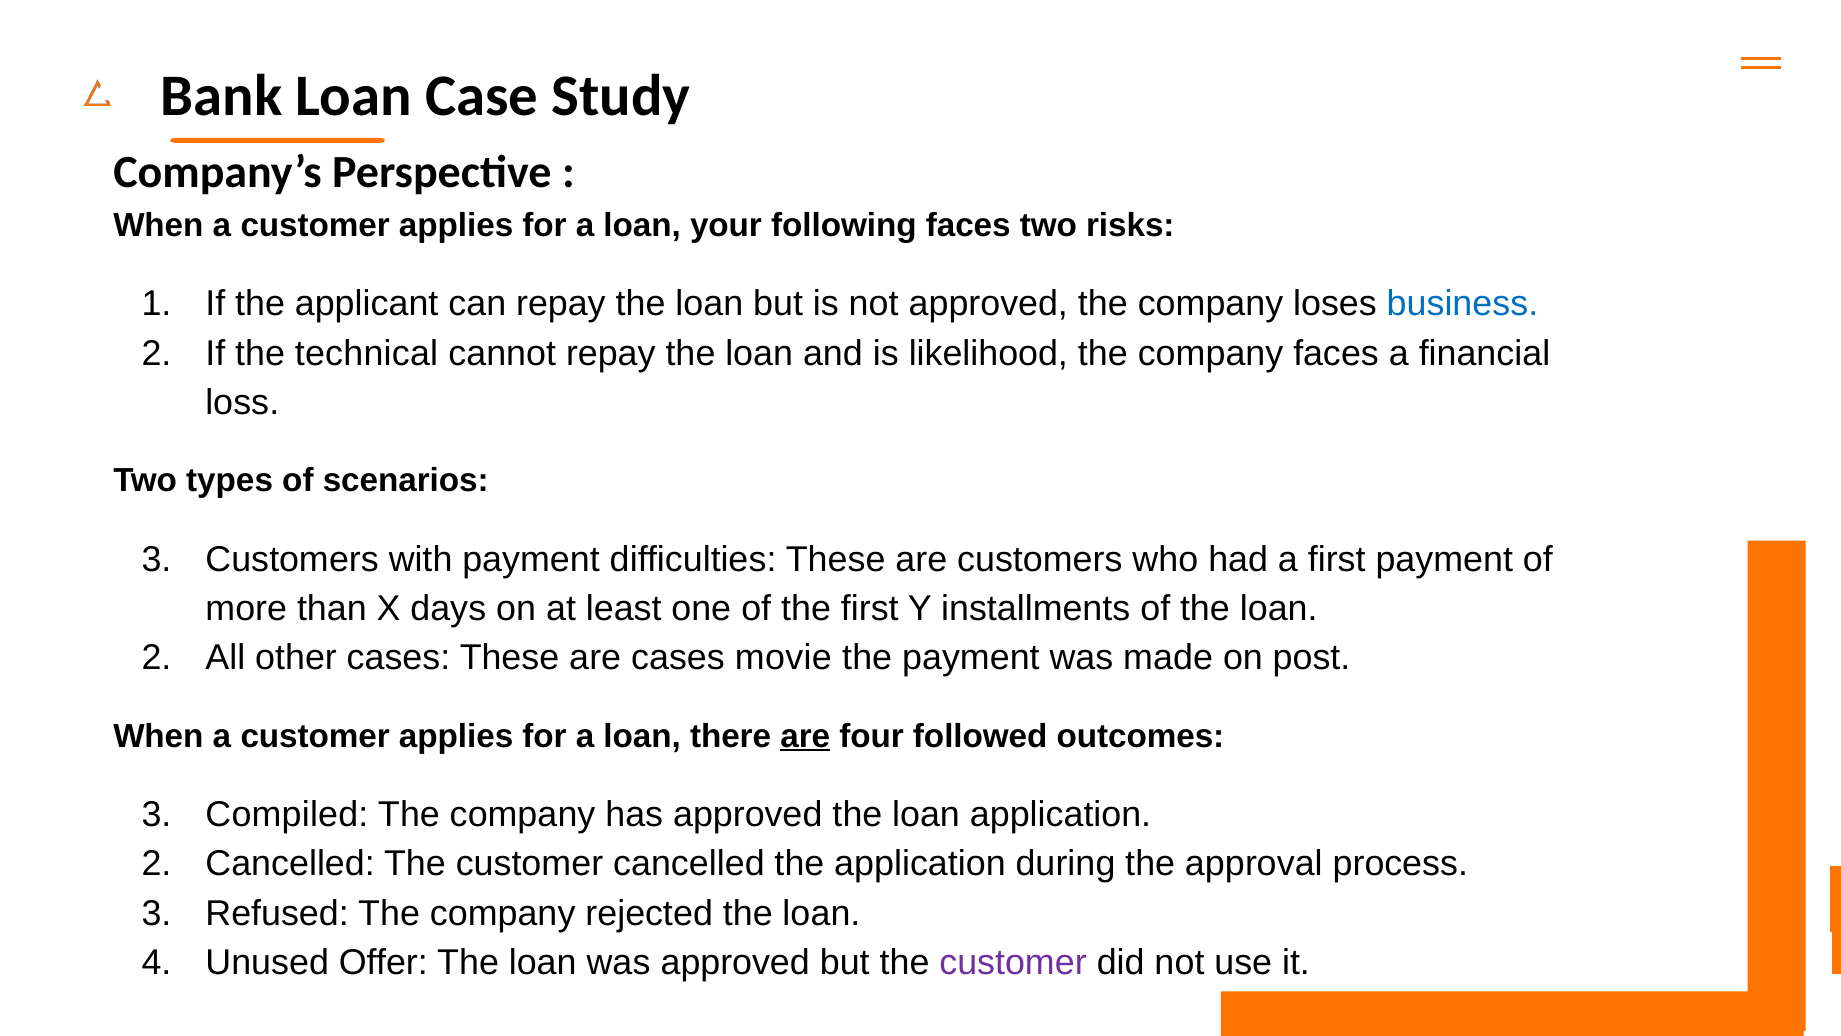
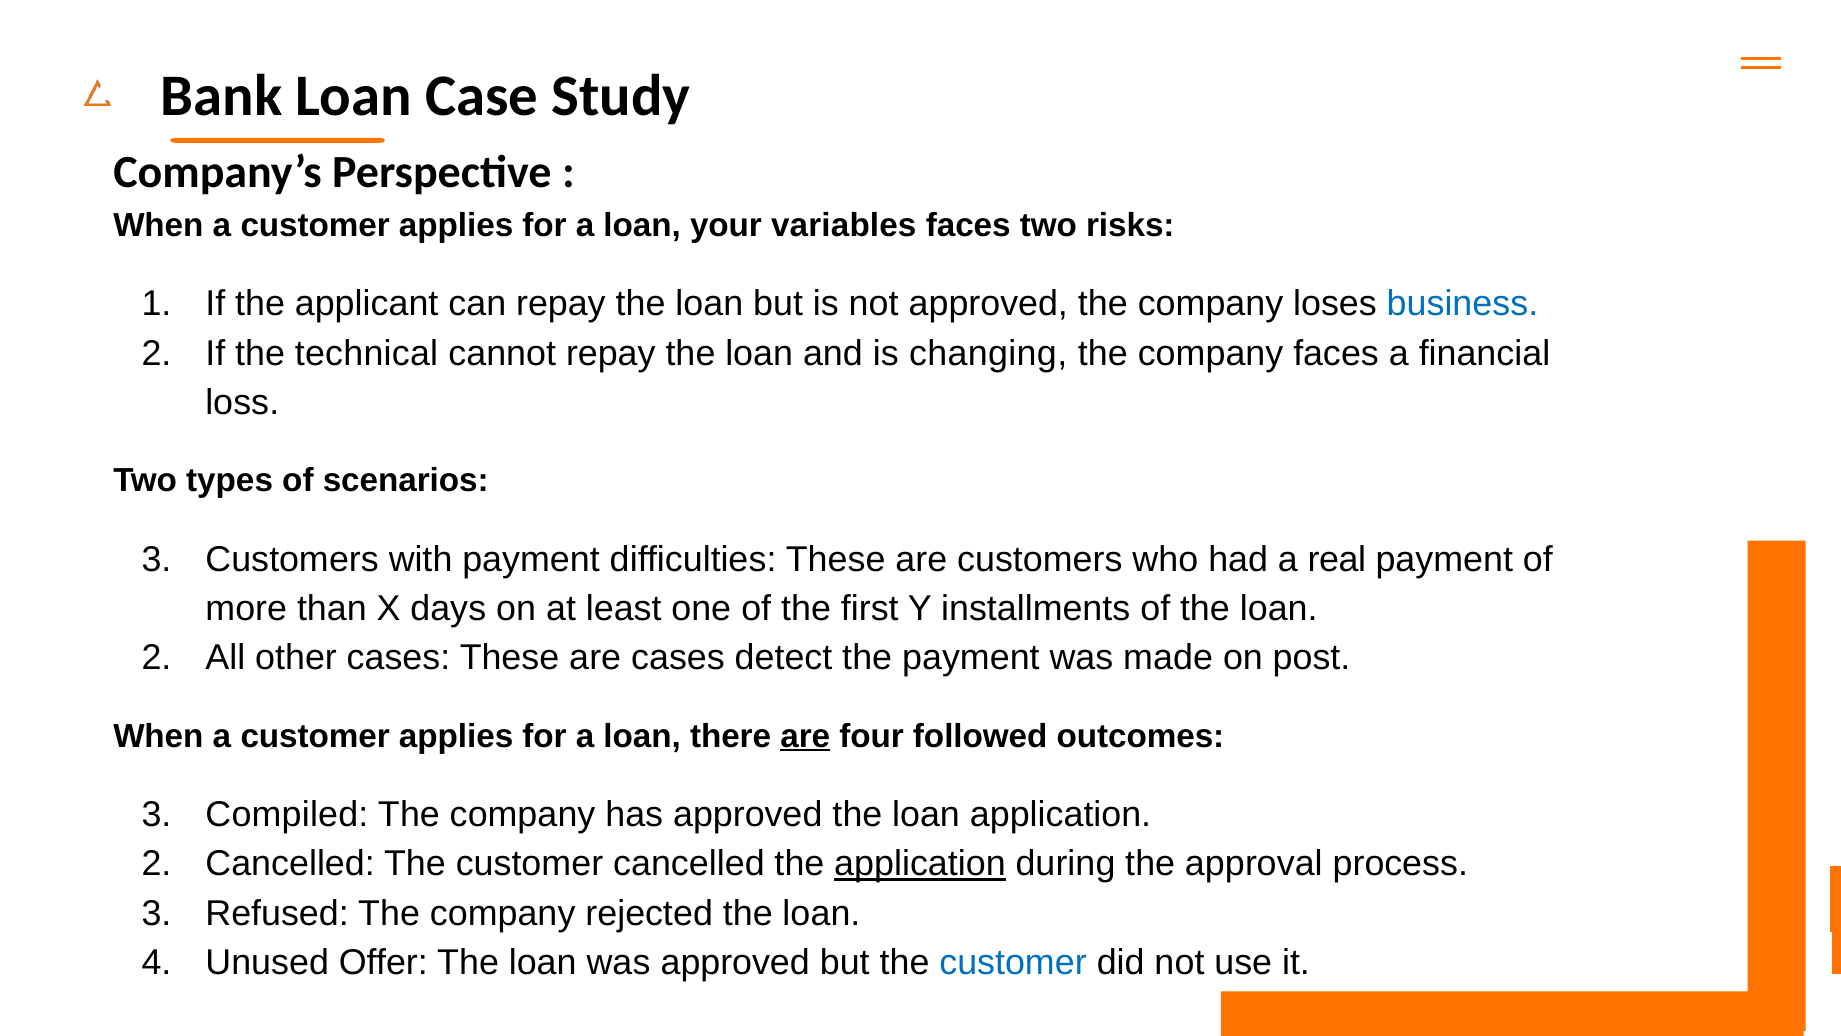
following: following -> variables (844, 225)
likelihood: likelihood -> changing (988, 353)
a first: first -> real (1337, 559)
movie: movie -> detect (783, 658)
application underline: none -> present (920, 864)
customer colour: purple -> blue (1013, 963)
